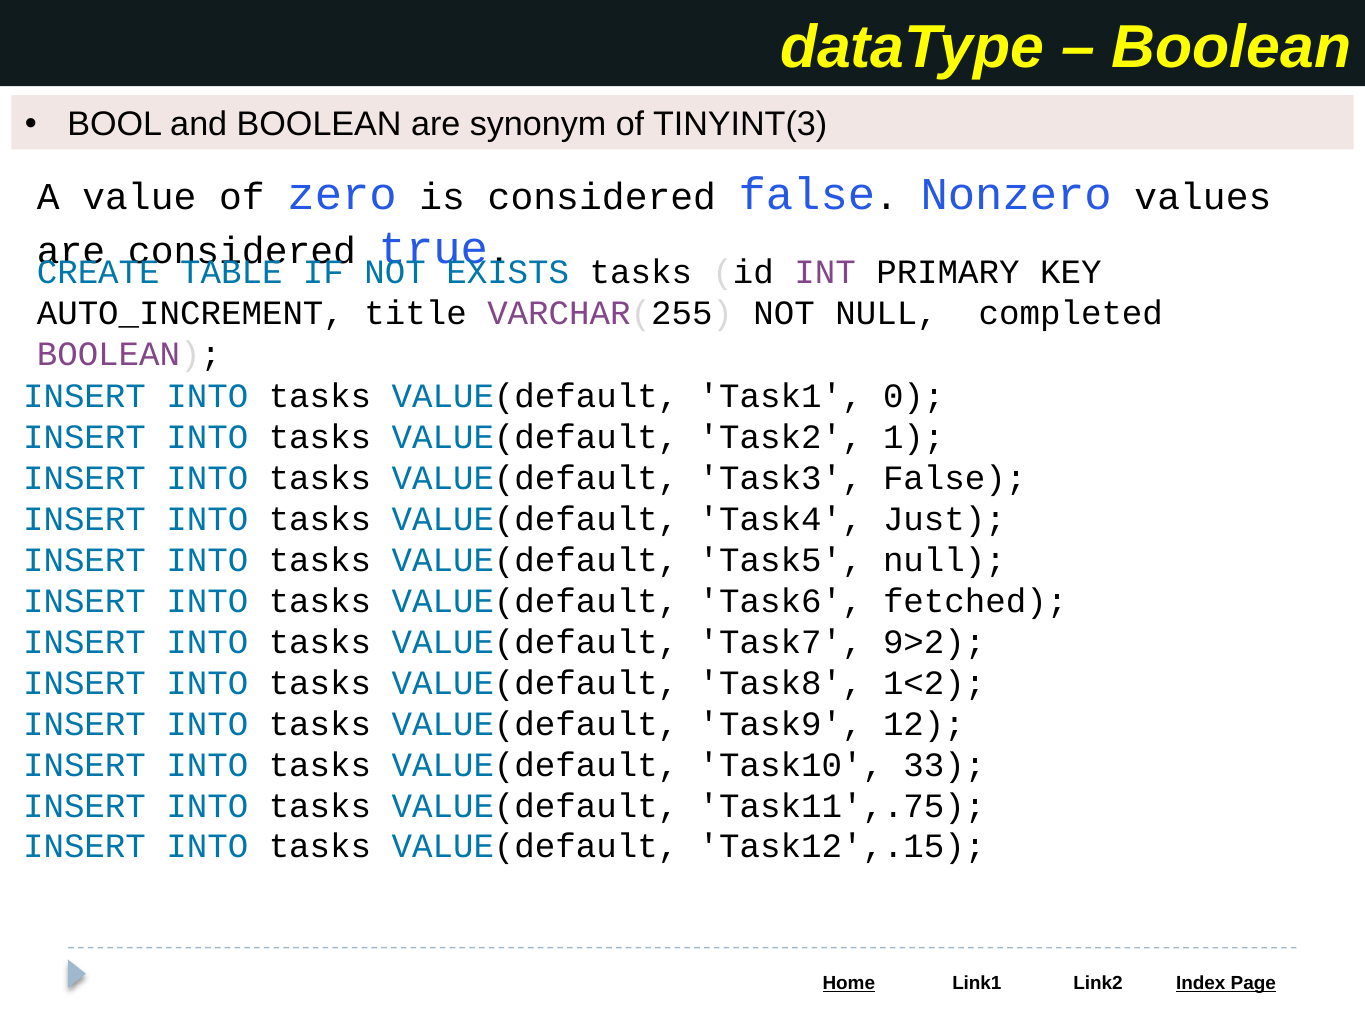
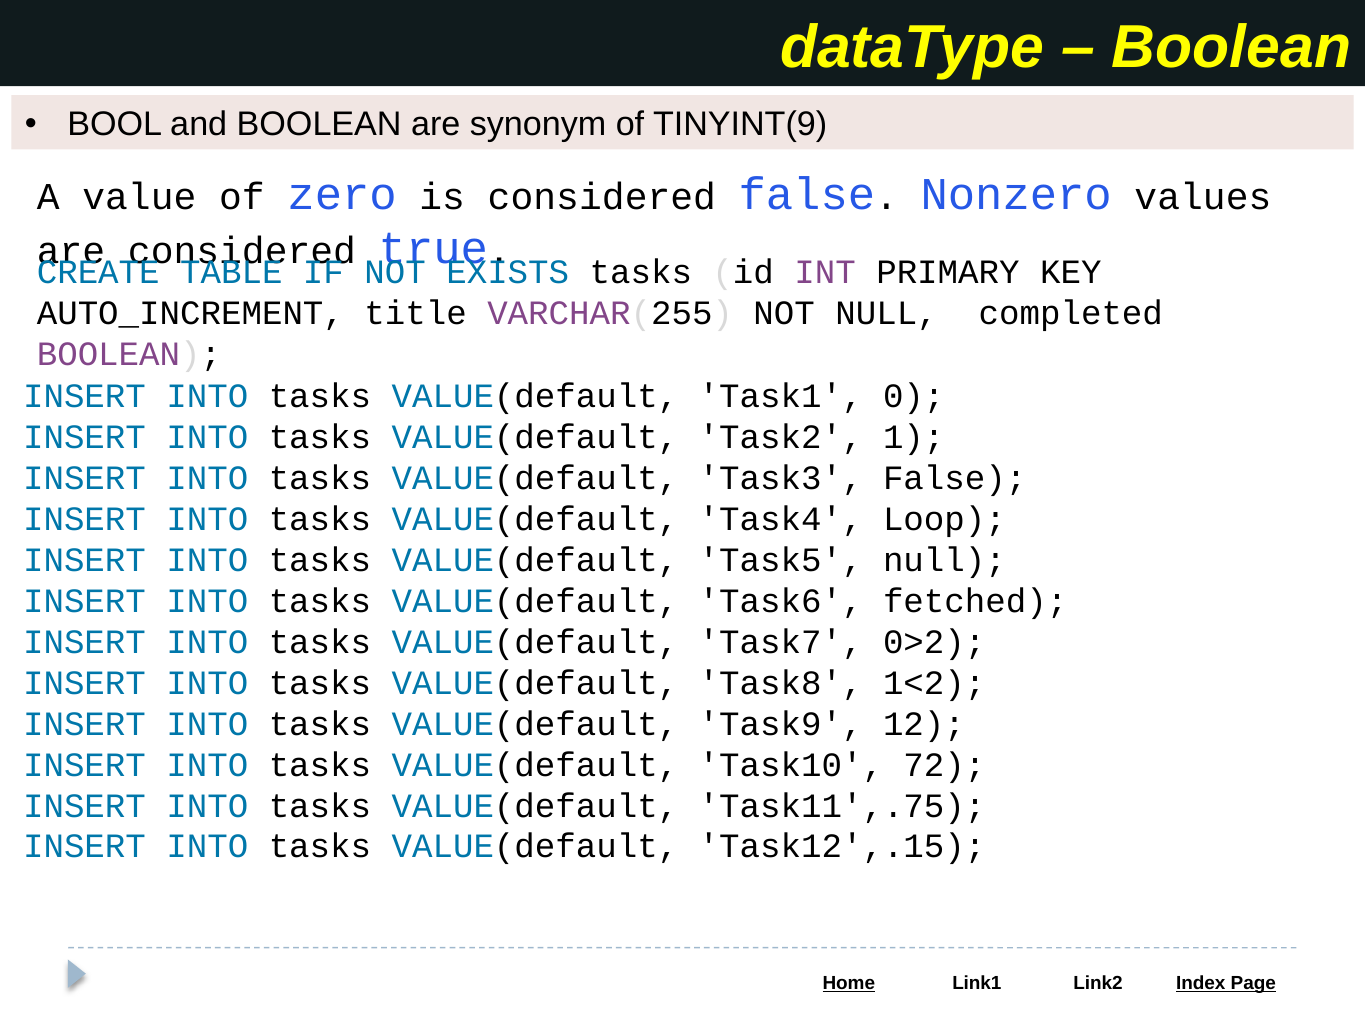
TINYINT(3: TINYINT(3 -> TINYINT(9 (740, 125)
Just: Just -> Loop (944, 520)
9>2: 9>2 -> 0>2 (934, 643)
33: 33 -> 72 (944, 765)
